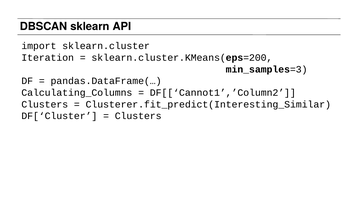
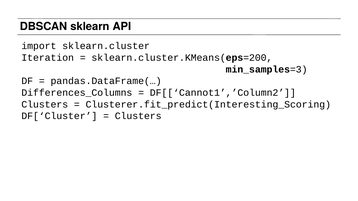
Calculating_Columns: Calculating_Columns -> Differences_Columns (77, 93)
Clusterer.fit_predict(Interesting_Similar: Clusterer.fit_predict(Interesting_Similar -> Clusterer.fit_predict(Interesting_Scoring (208, 104)
